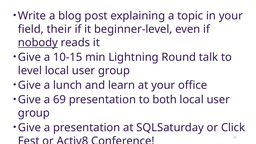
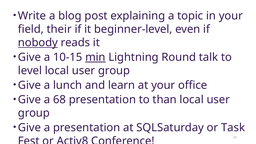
min underline: none -> present (95, 57)
69: 69 -> 68 (60, 100)
both: both -> than (165, 100)
Click: Click -> Task (233, 128)
